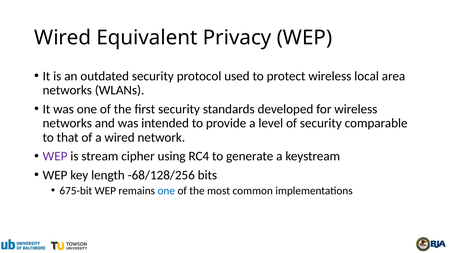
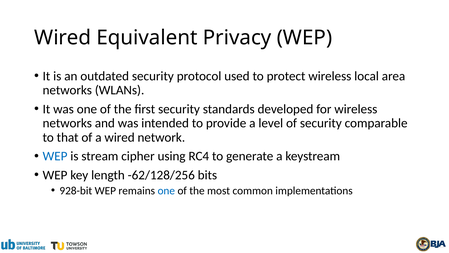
WEP colour: purple -> blue (55, 156)
-68/128/256: -68/128/256 -> -62/128/256 (161, 175)
675-bit: 675-bit -> 928-bit (76, 190)
